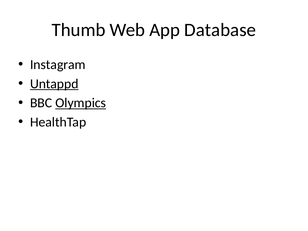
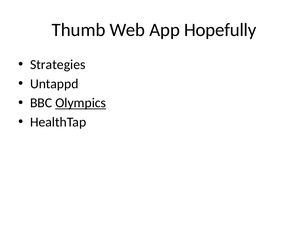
Database: Database -> Hopefully (220, 30)
Instagram: Instagram -> Strategies (58, 65)
Untappd underline: present -> none (54, 84)
